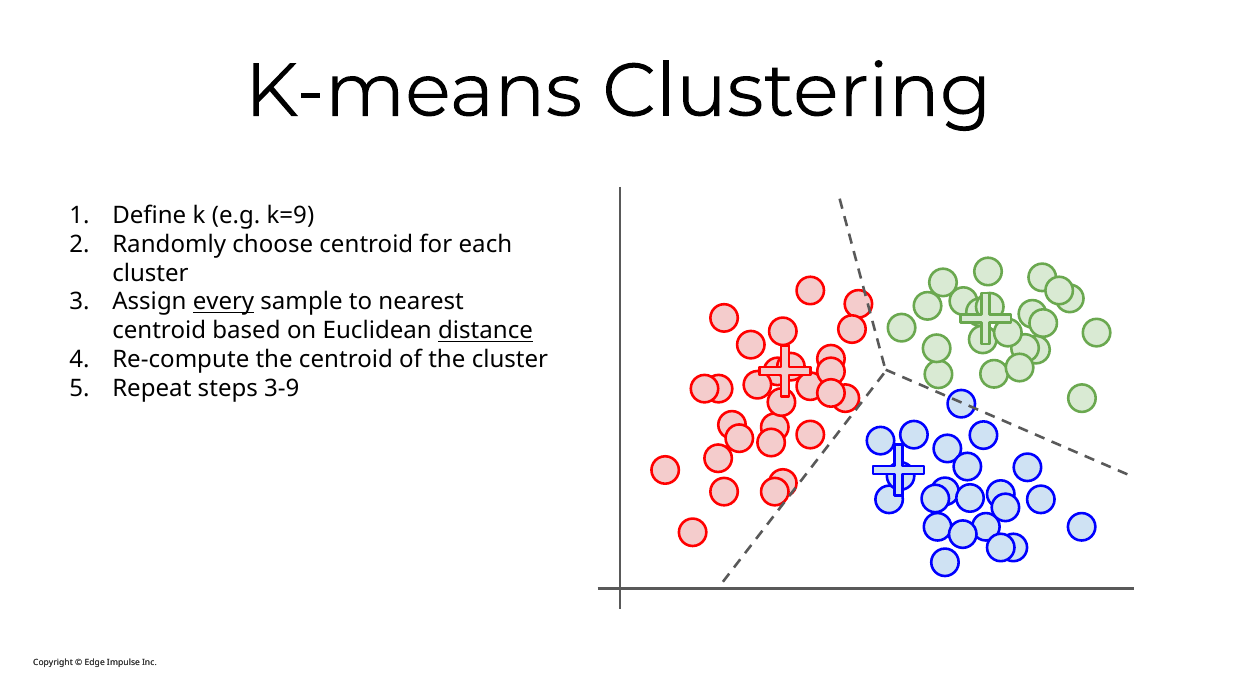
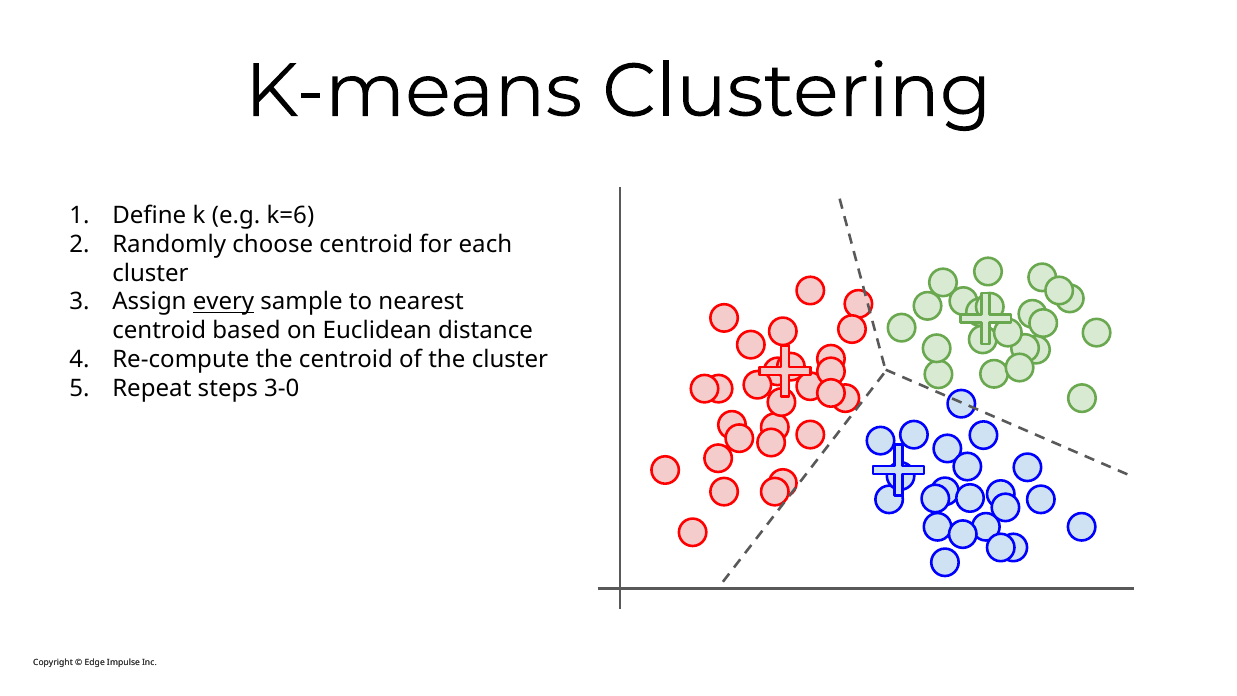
k=9: k=9 -> k=6 (290, 215)
distance underline: present -> none (486, 331)
3-9: 3-9 -> 3-0 (282, 389)
